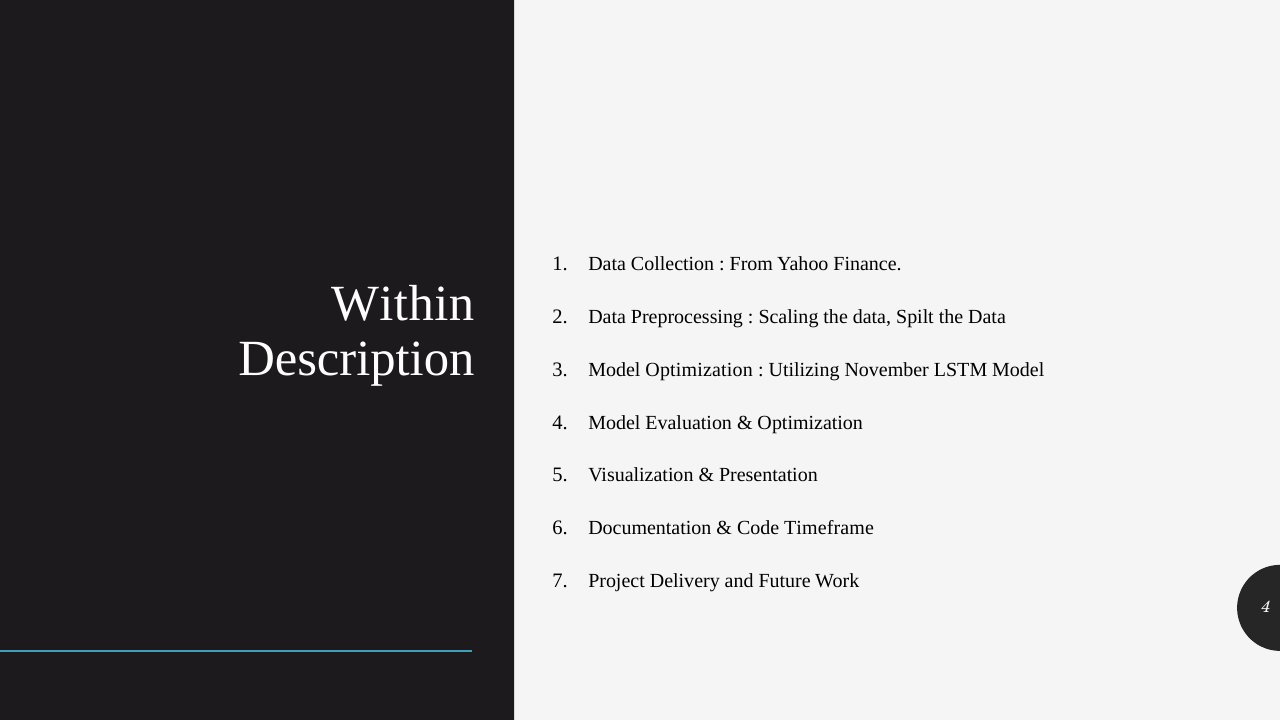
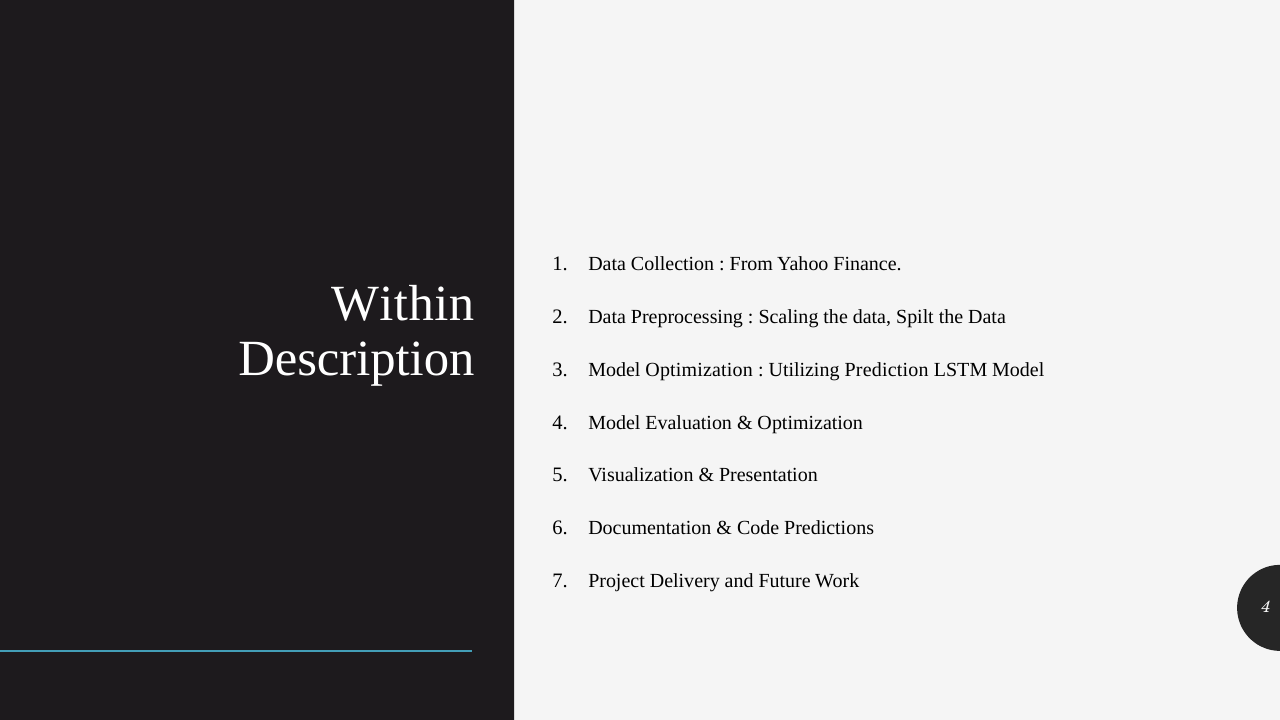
November: November -> Prediction (887, 370)
Timeframe: Timeframe -> Predictions (829, 528)
